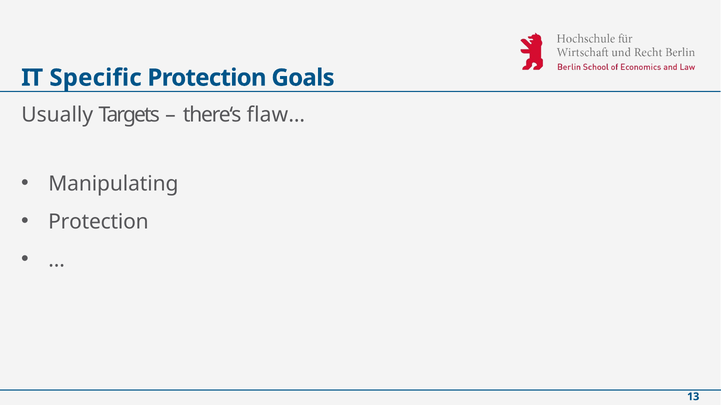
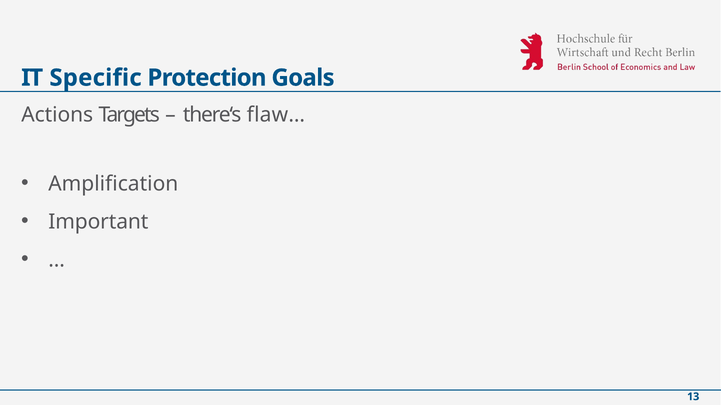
Usually: Usually -> Actions (57, 115)
Manipulating: Manipulating -> Amplification (113, 184)
Protection: Protection -> Important (98, 222)
